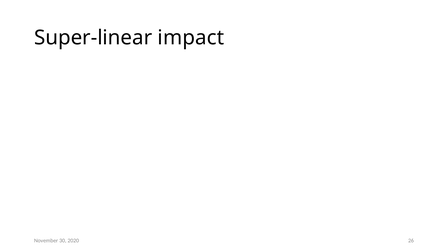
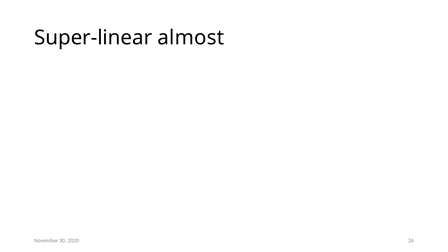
impact: impact -> almost (191, 38)
